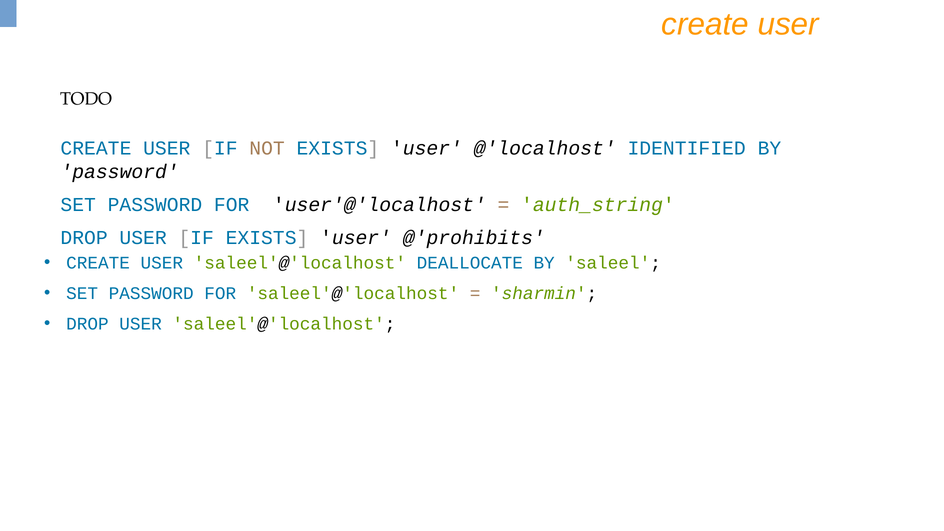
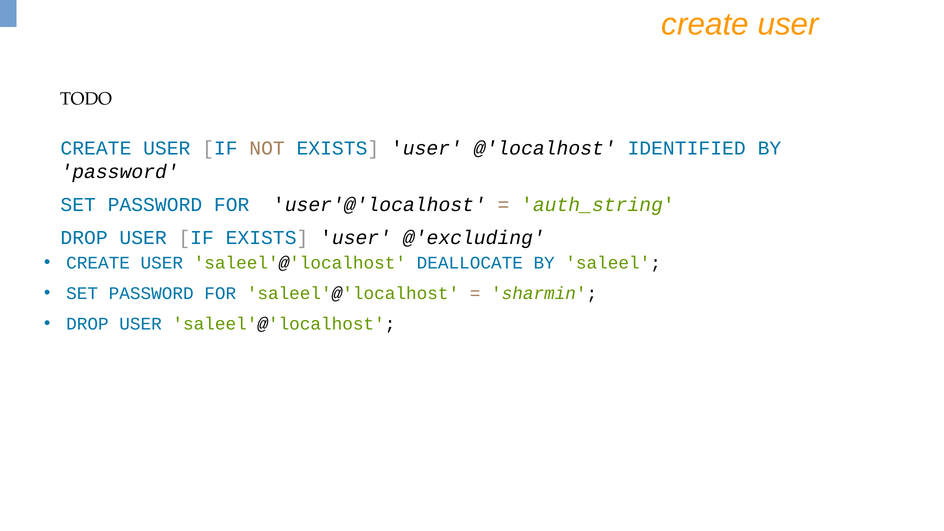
@'prohibits: @'prohibits -> @'excluding (474, 238)
